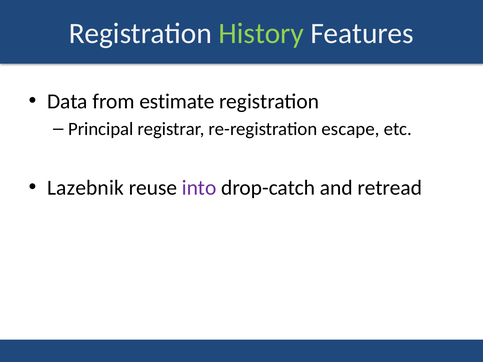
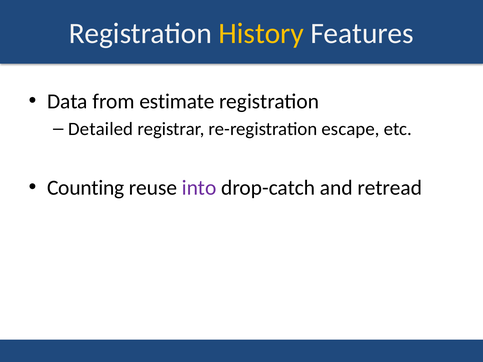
History colour: light green -> yellow (261, 33)
Principal: Principal -> Detailed (101, 129)
Lazebnik: Lazebnik -> Counting (86, 188)
